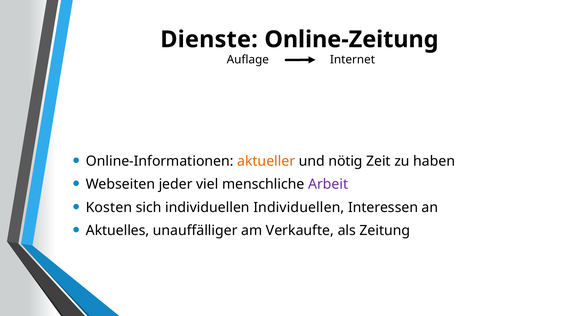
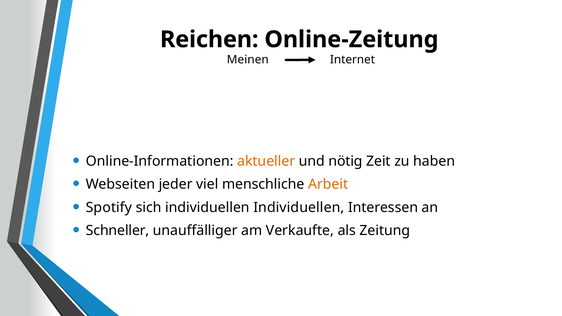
Dienste: Dienste -> Reichen (209, 39)
Auflage: Auflage -> Meinen (248, 60)
Arbeit colour: purple -> orange (328, 184)
Kosten: Kosten -> Spotify (109, 208)
Aktuelles: Aktuelles -> Schneller (118, 231)
